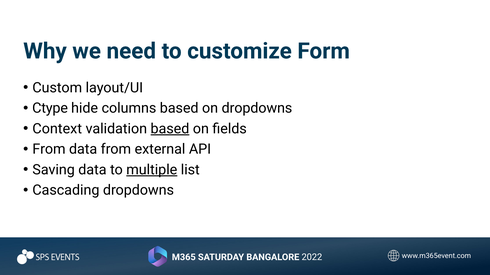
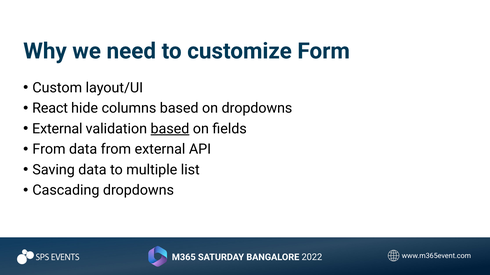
Ctype: Ctype -> React (50, 108)
Context: Context -> External (57, 129)
multiple underline: present -> none (152, 170)
